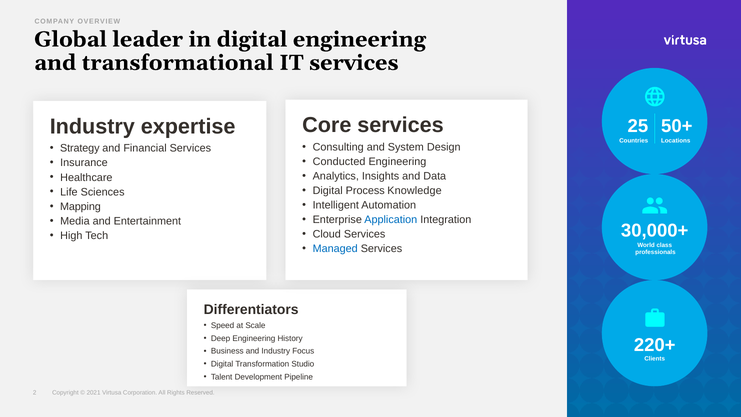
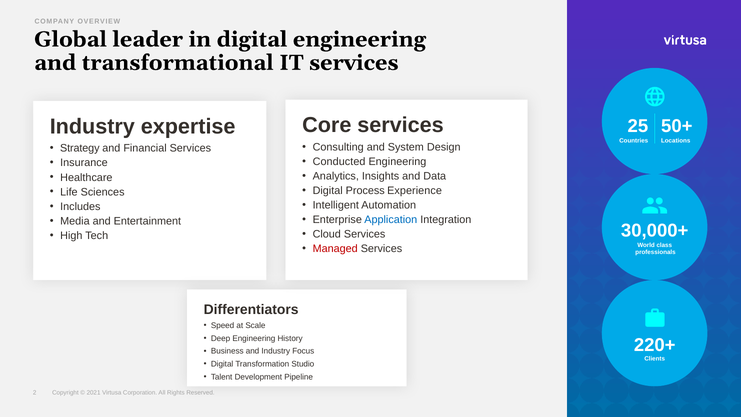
Knowledge: Knowledge -> Experience (415, 191)
Mapping: Mapping -> Includes (80, 206)
Managed colour: blue -> red (335, 249)
